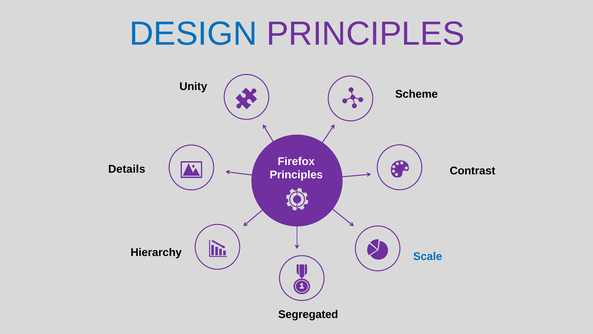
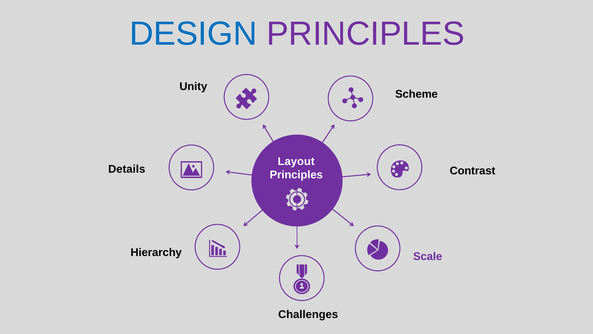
Firefox: Firefox -> Layout (296, 161)
Scale colour: blue -> purple (428, 256)
Segregated: Segregated -> Challenges (308, 314)
